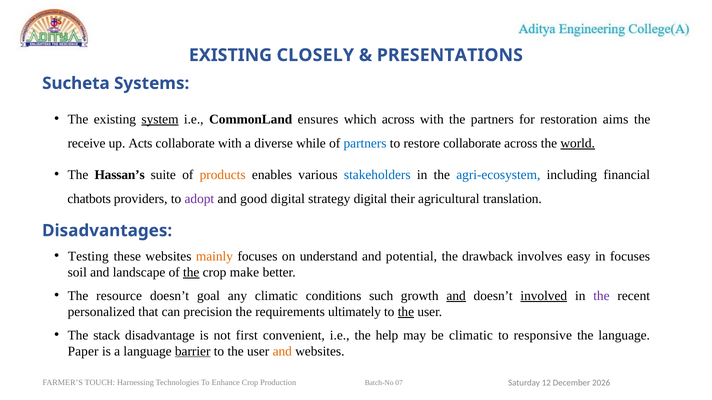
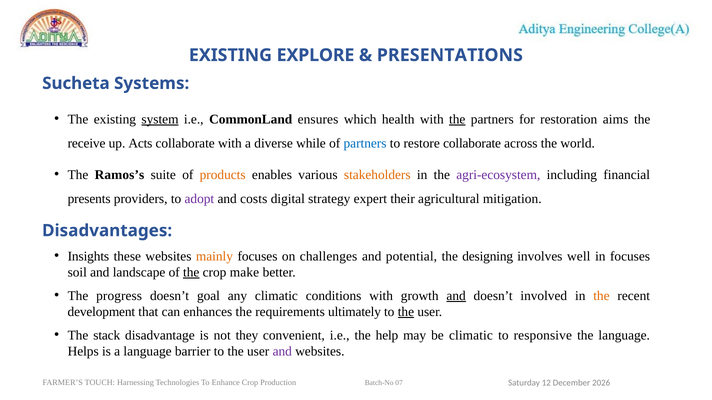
CLOSELY: CLOSELY -> EXPLORE (315, 55)
which across: across -> health (398, 119)
the underline: none -> present (457, 119)
world underline: present -> none (578, 143)
Hassan’s: Hassan’s -> Ramos’s (120, 175)
stakeholders colour: blue -> orange (377, 175)
agri-ecosystem colour: blue -> purple (498, 175)
chatbots: chatbots -> presents (89, 199)
good: good -> costs (254, 199)
strategy digital: digital -> expert (370, 199)
translation: translation -> mitigation (512, 199)
Testing: Testing -> Insights (88, 257)
understand: understand -> challenges (329, 257)
drawback: drawback -> designing (488, 257)
easy: easy -> well (579, 257)
resource: resource -> progress (119, 296)
conditions such: such -> with (381, 296)
involved underline: present -> none (544, 296)
the colour: purple -> orange (601, 296)
personalized: personalized -> development (101, 312)
precision: precision -> enhances (208, 312)
first: first -> they (247, 336)
Paper: Paper -> Helps (83, 352)
barrier underline: present -> none (193, 352)
and colour: orange -> purple (282, 352)
